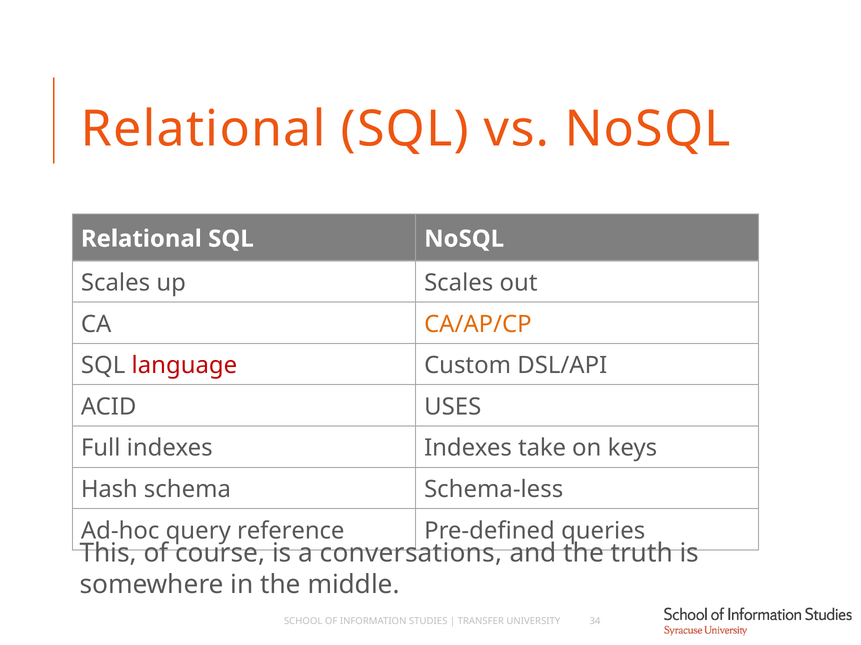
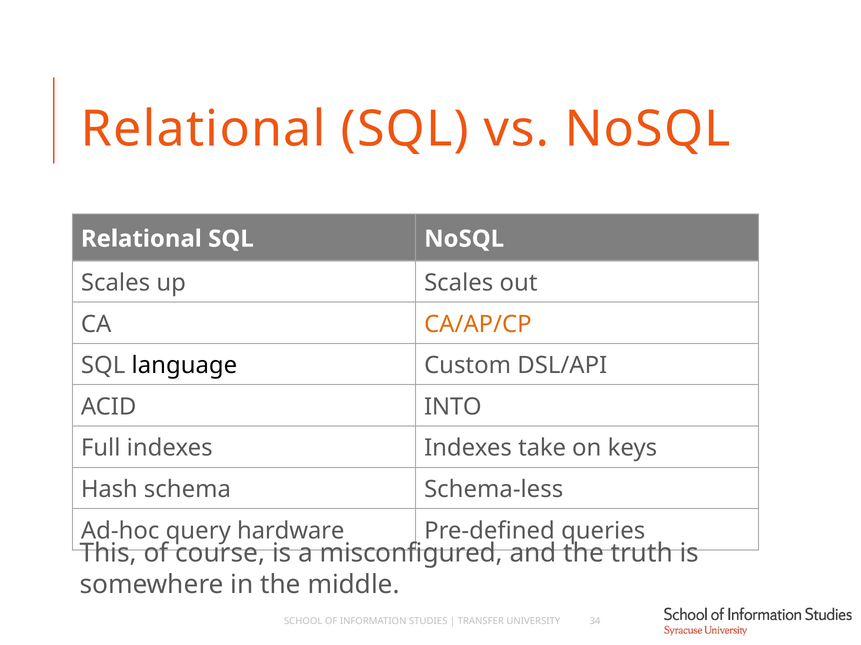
language colour: red -> black (184, 366)
USES: USES -> INTO (453, 407)
reference: reference -> hardware (291, 531)
conversations: conversations -> misconfigured (411, 554)
